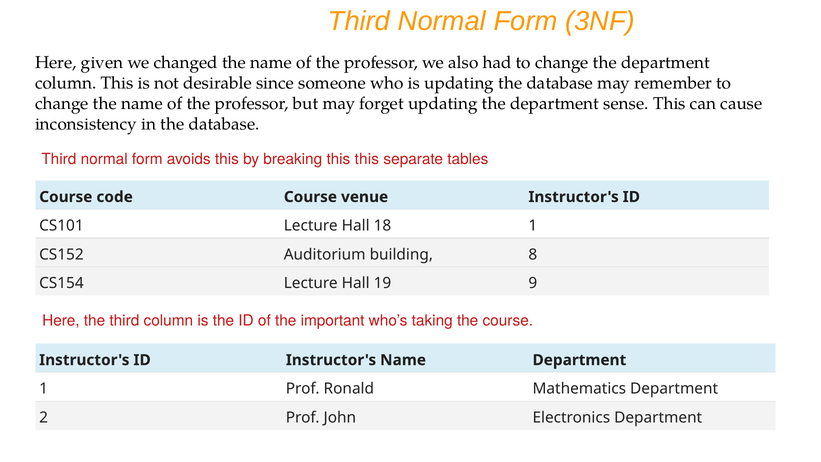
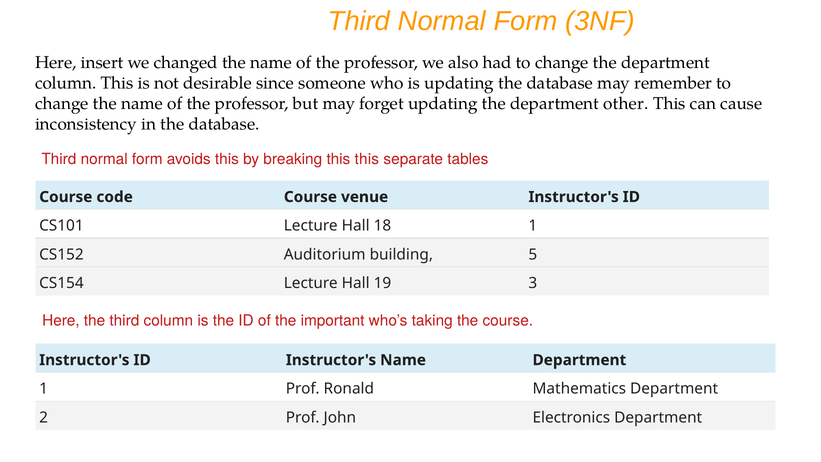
given: given -> insert (102, 63)
sense: sense -> other (626, 104)
8: 8 -> 5 (533, 254)
9: 9 -> 3 (533, 283)
